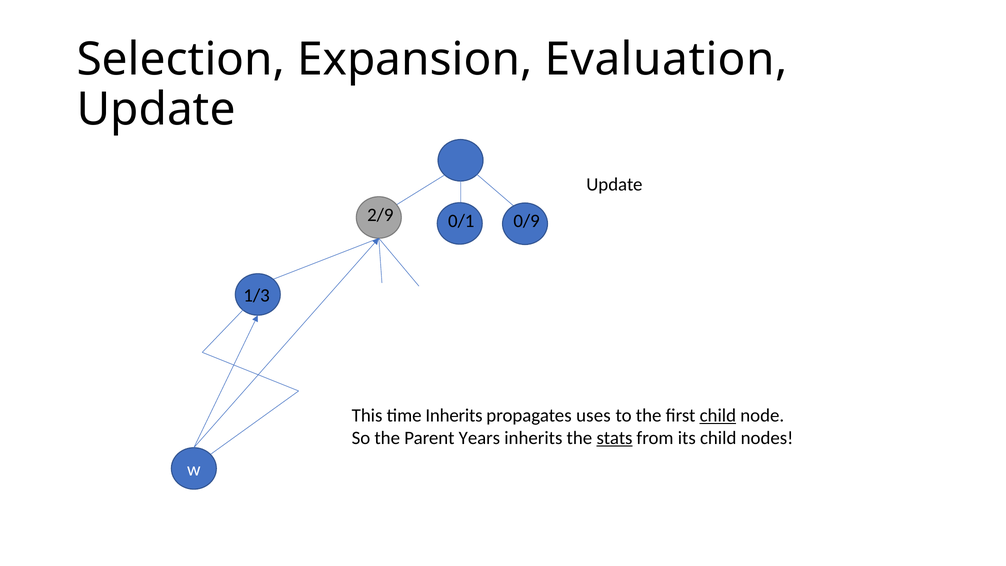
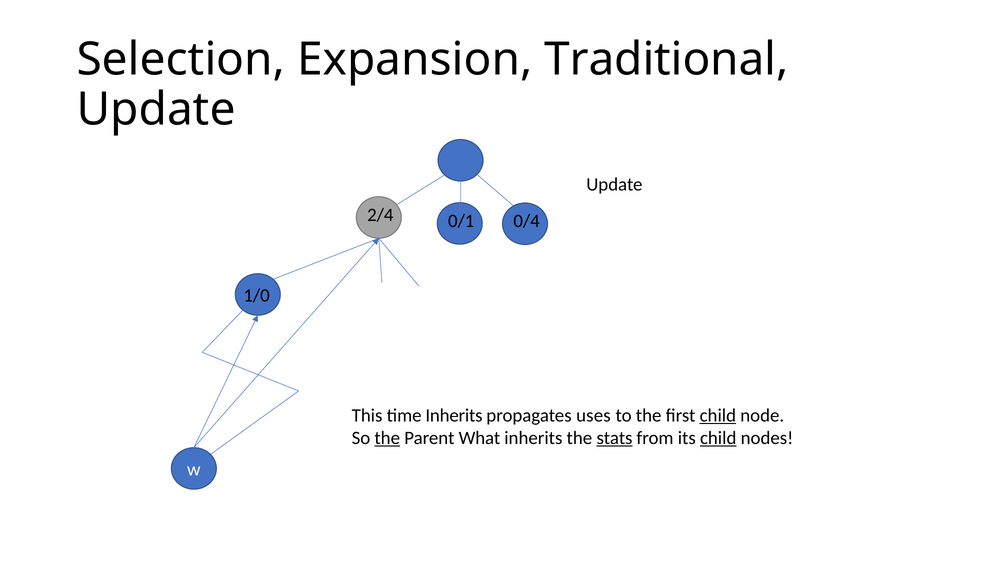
Evaluation: Evaluation -> Traditional (666, 60)
2/9: 2/9 -> 2/4 (380, 215)
0/9: 0/9 -> 0/4 (527, 221)
1/3: 1/3 -> 1/0 (257, 295)
the underline: none -> present (387, 438)
Years: Years -> What (479, 438)
child underline: none -> present (718, 438)
